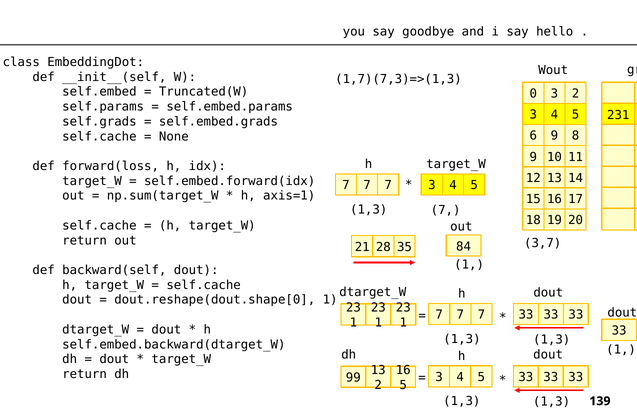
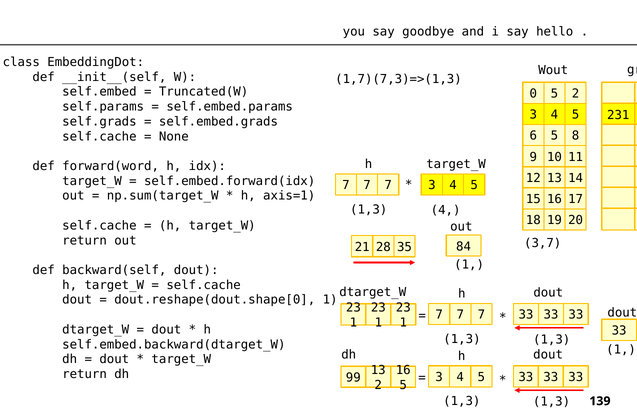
0 3: 3 -> 5 (554, 94)
6 9: 9 -> 5 (554, 136)
forward(loss: forward(loss -> forward(word (111, 166)
1,3 7: 7 -> 4 (446, 210)
